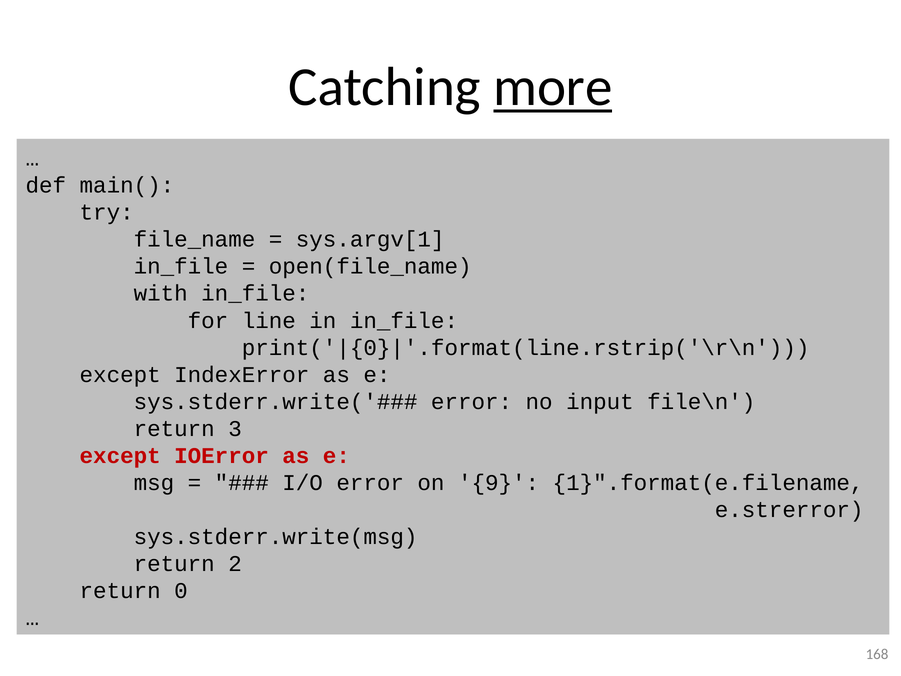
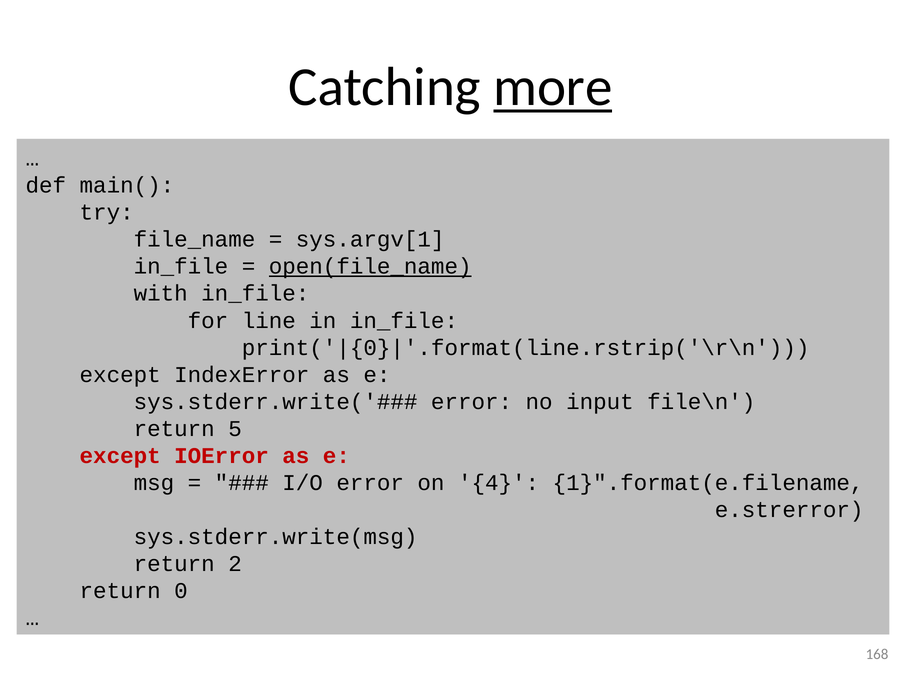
open(file_name underline: none -> present (370, 266)
3: 3 -> 5 (235, 429)
9: 9 -> 4 (499, 483)
